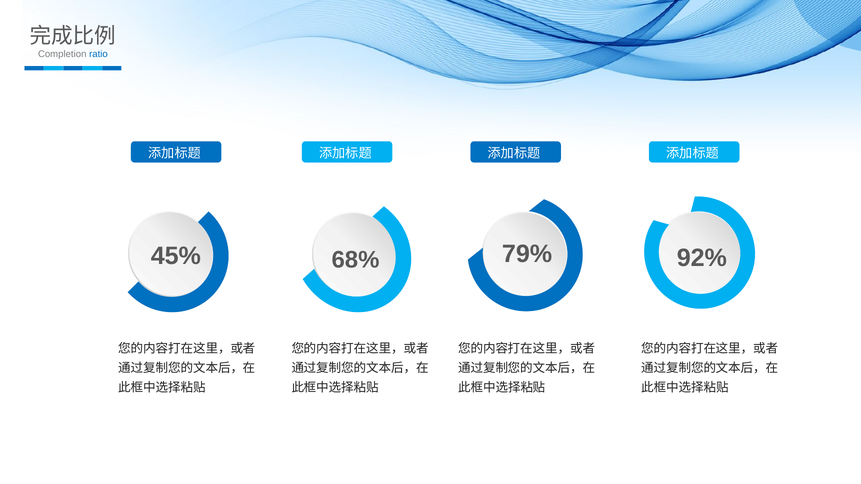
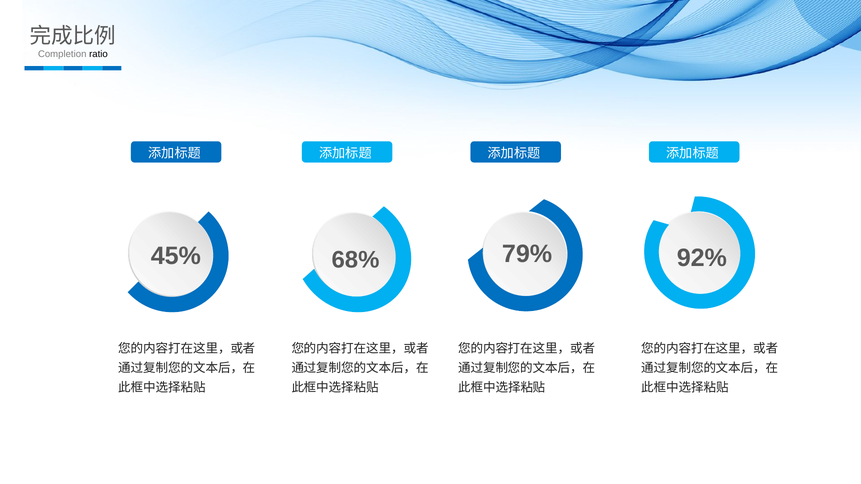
ratio colour: blue -> black (98, 54)
